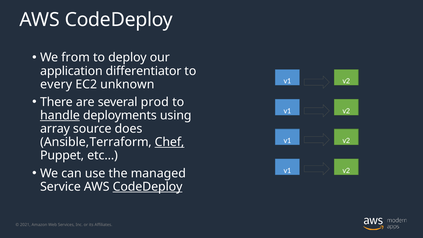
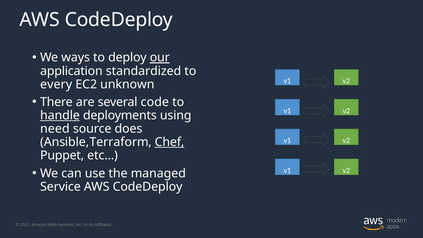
from: from -> ways (76, 58)
our underline: none -> present (160, 58)
differentiator: differentiator -> standardized (144, 71)
prod: prod -> code (155, 102)
array: array -> need (55, 129)
CodeDeploy underline: present -> none (148, 187)
